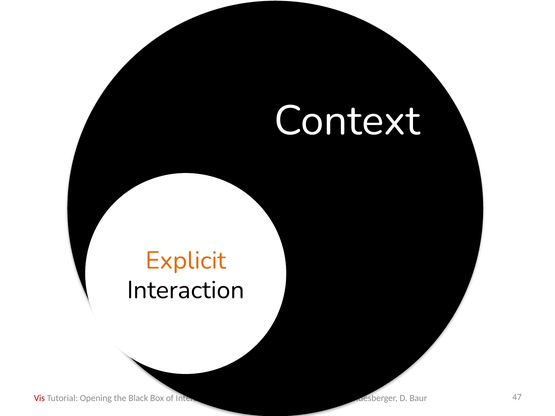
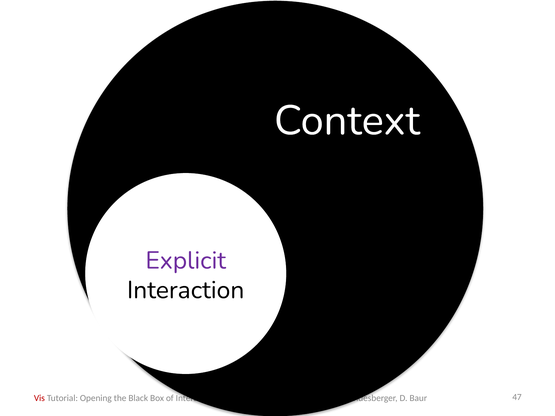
Explicit colour: orange -> purple (186, 261)
